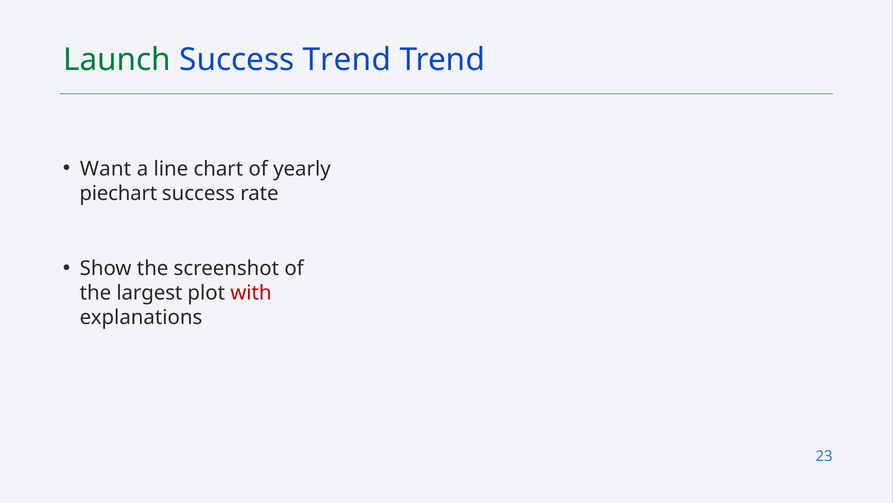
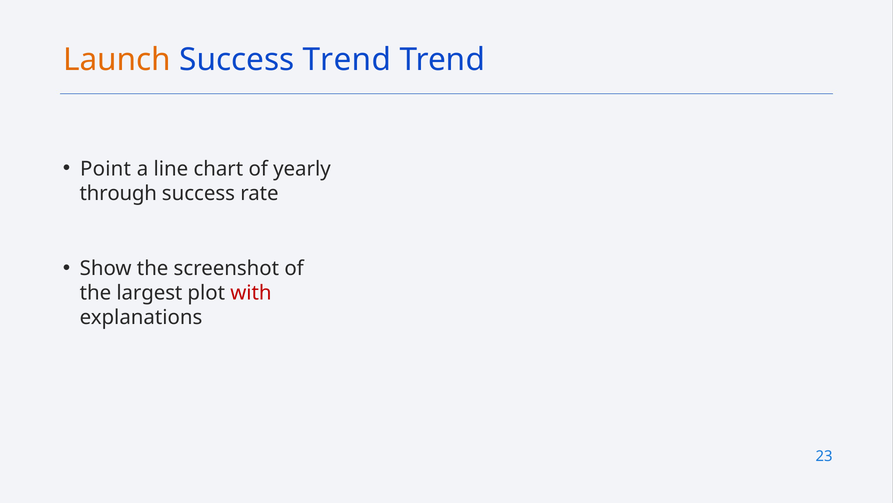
Launch colour: green -> orange (117, 60)
Want: Want -> Point (106, 169)
piechart: piechart -> through (118, 193)
